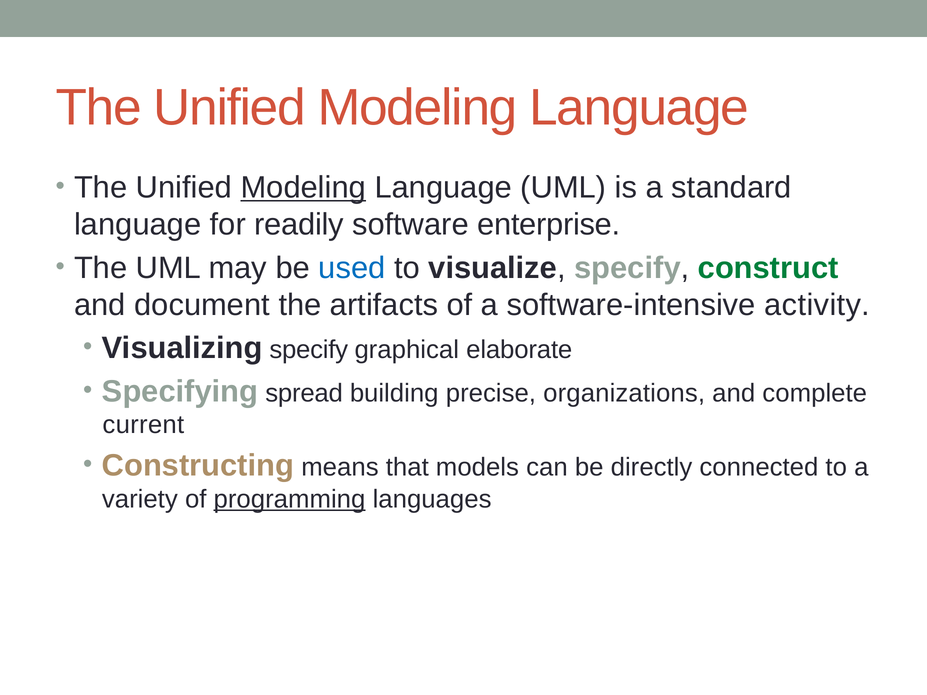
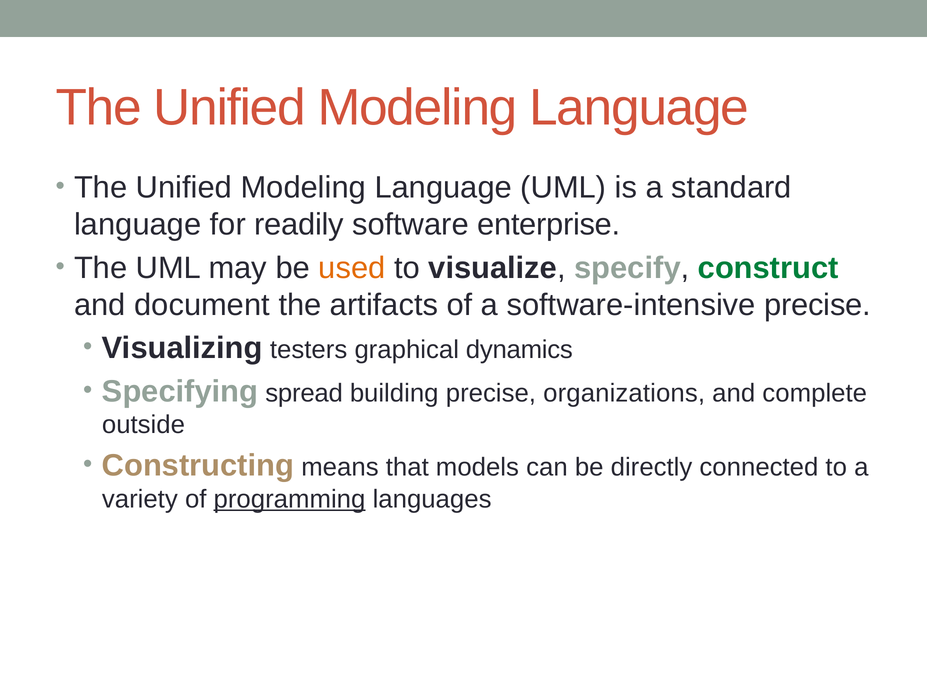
Modeling underline: present -> none (303, 188)
used colour: blue -> orange (352, 268)
software-intensive activity: activity -> precise (817, 305)
Visualizing specify: specify -> testers (309, 350)
elaborate: elaborate -> dynamics (519, 350)
current: current -> outside (143, 425)
